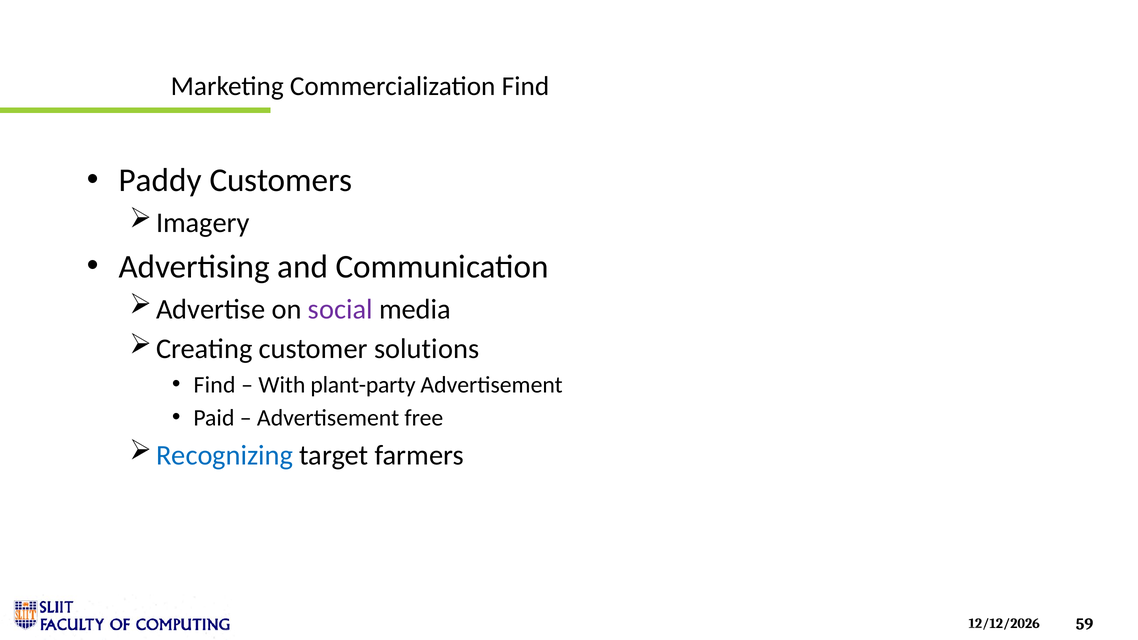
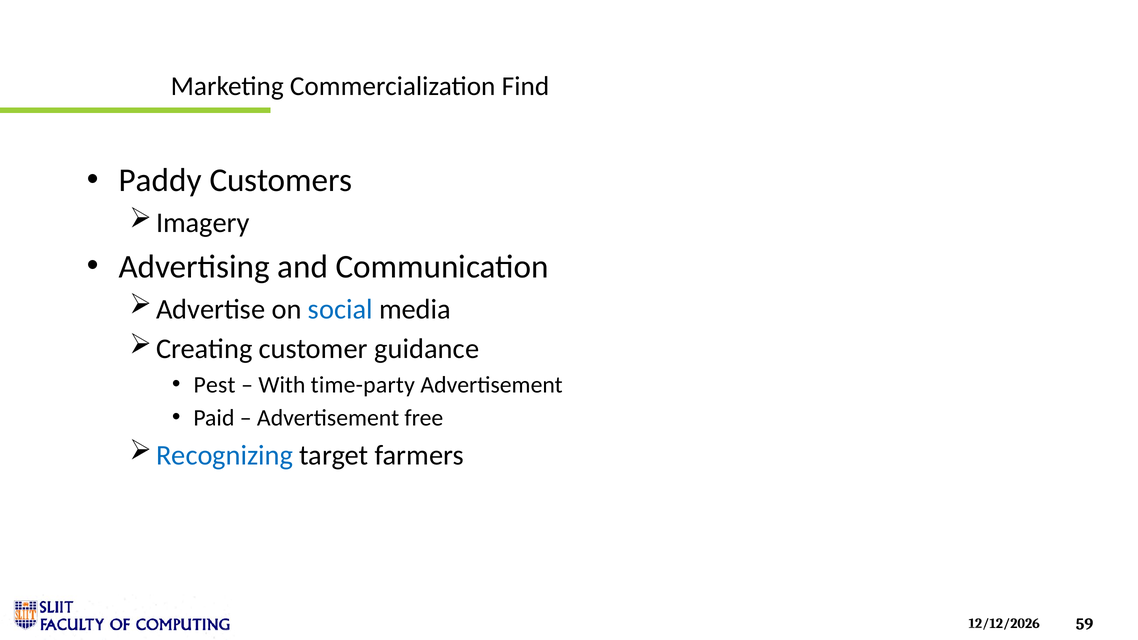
social colour: purple -> blue (340, 309)
solutions: solutions -> guidance (427, 349)
Find: Find -> Pest (215, 385)
plant-party: plant-party -> time-party (363, 385)
